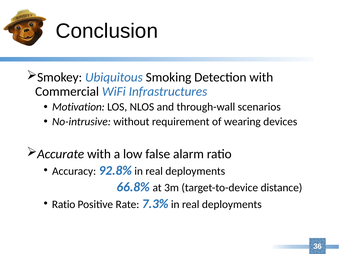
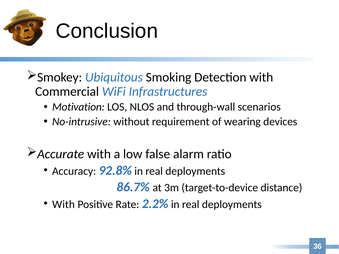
66.8%: 66.8% -> 86.7% (133, 187)
Ratio: Ratio -> With (64, 205)
7.3%: 7.3% -> 2.2% (155, 204)
